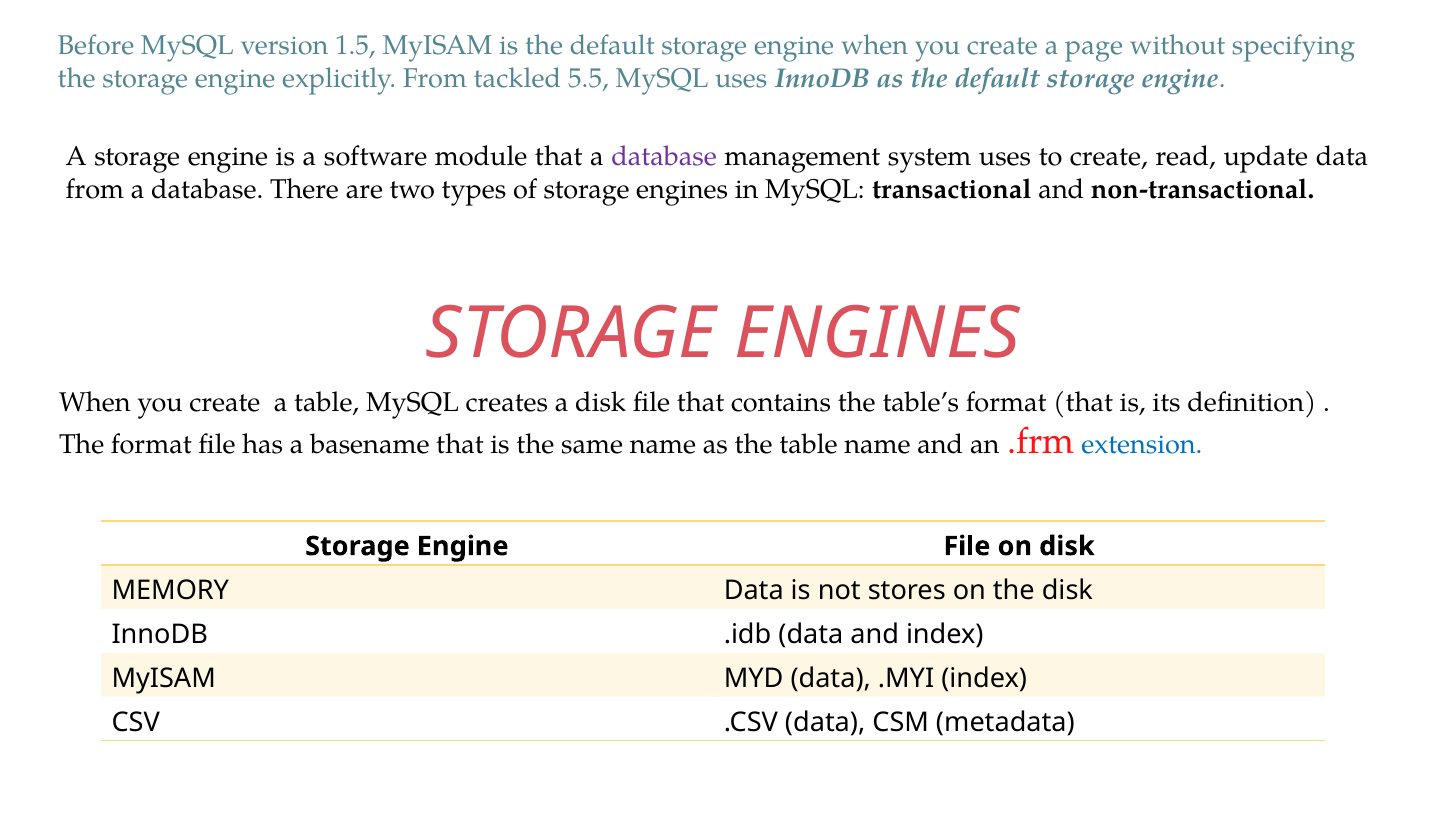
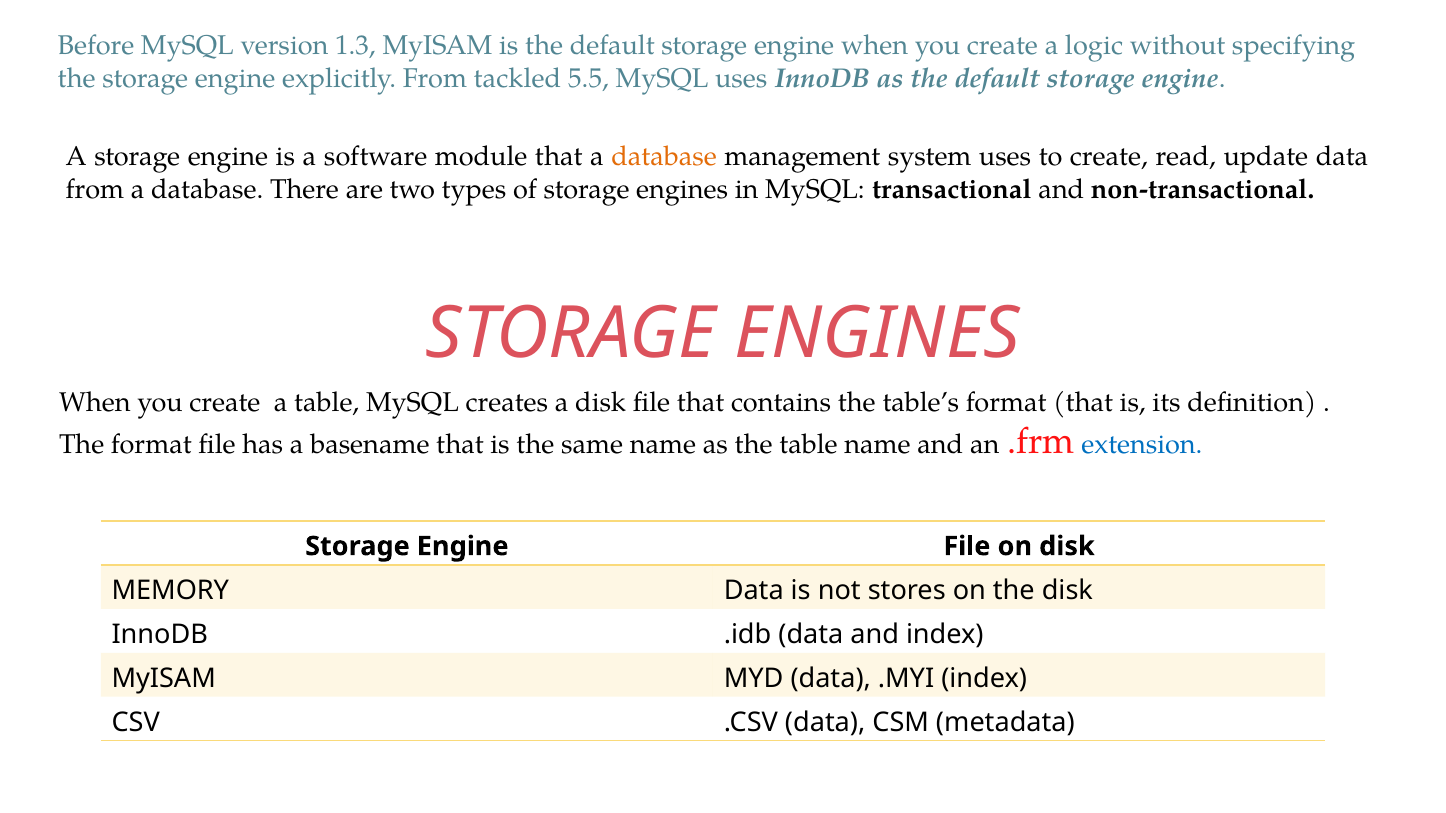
1.5: 1.5 -> 1.3 (355, 46)
page: page -> logic (1094, 46)
database colour: purple -> orange (664, 157)
